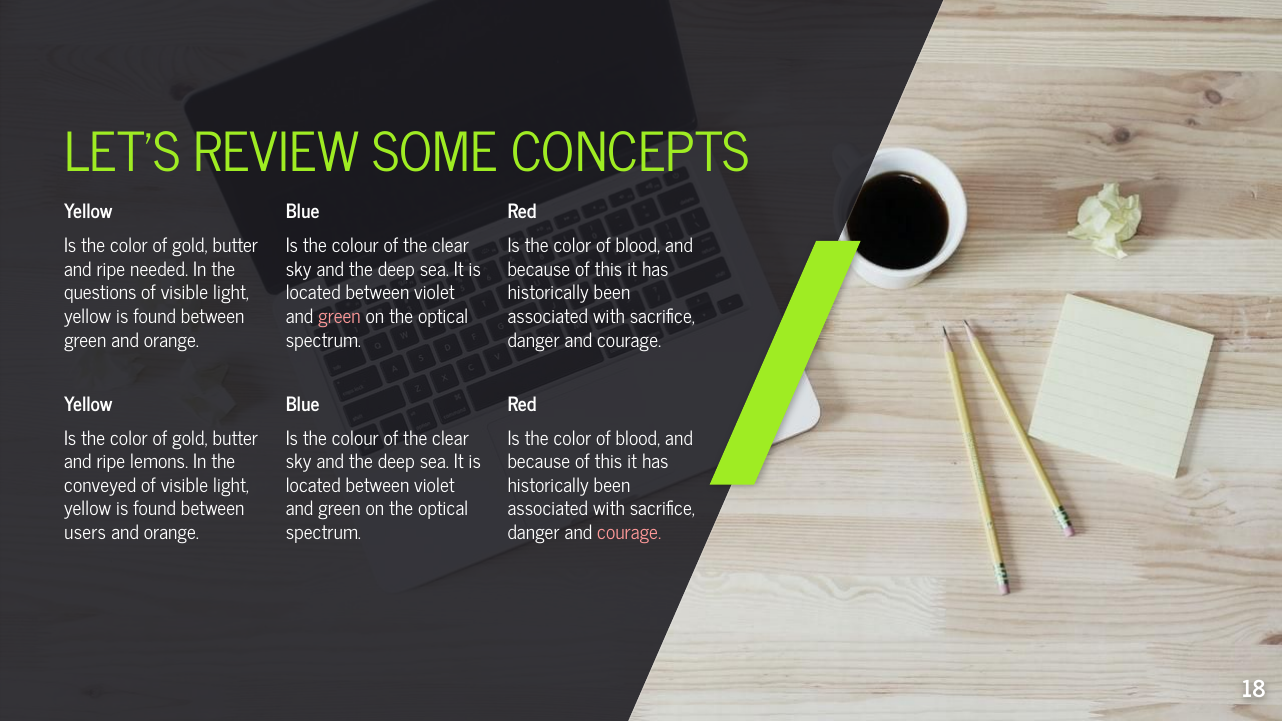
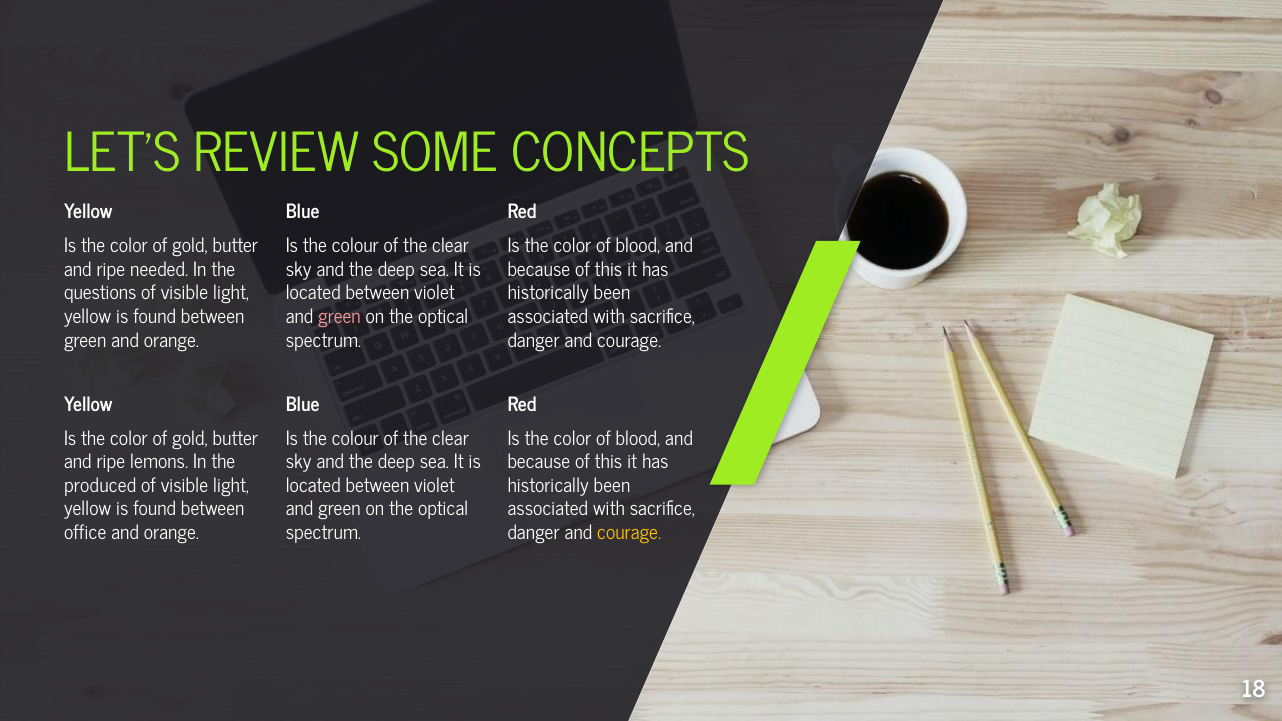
conveyed: conveyed -> produced (100, 486)
users: users -> office (85, 533)
courage colour: pink -> yellow (629, 533)
